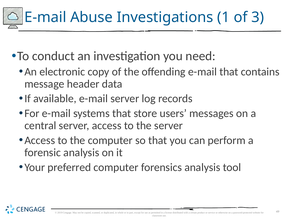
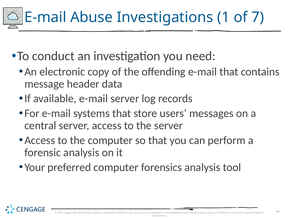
3: 3 -> 7 (258, 17)
